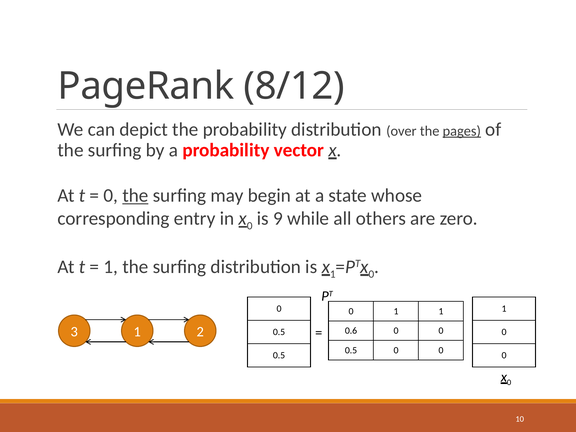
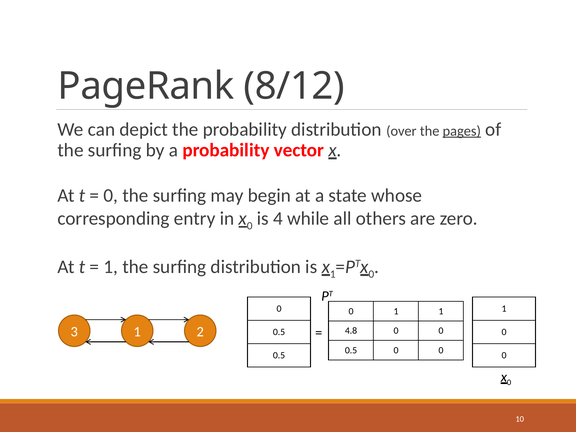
the underline: present -> none (135, 196)
9: 9 -> 4 (278, 219)
0.6: 0.6 -> 4.8 (351, 331)
